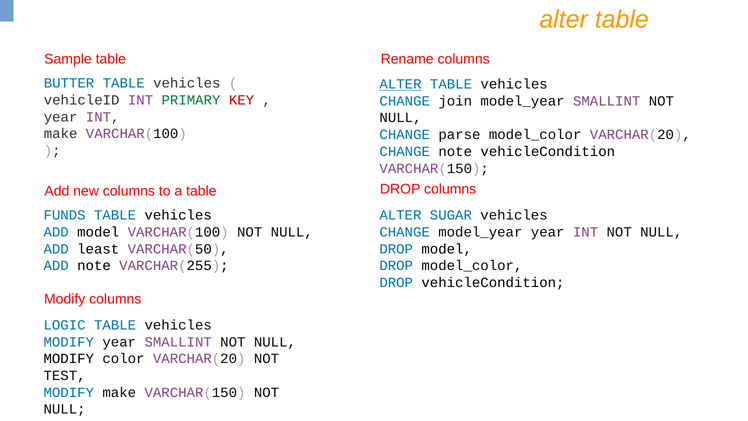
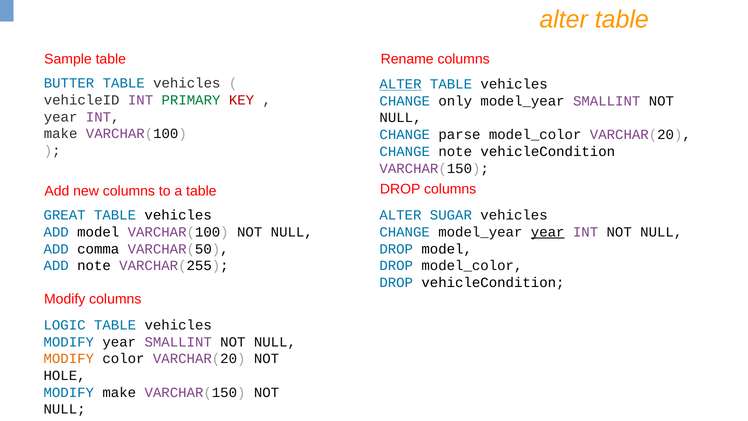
join: join -> only (455, 101)
FUNDS: FUNDS -> GREAT (65, 215)
year underline: none -> present (548, 232)
least: least -> comma (98, 249)
MODIFY colour: black -> orange (69, 359)
TEST: TEST -> HOLE (65, 375)
